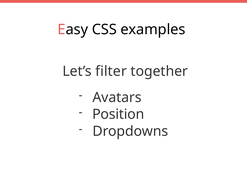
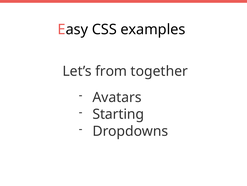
filter: filter -> from (111, 71)
Position: Position -> Starting (118, 114)
